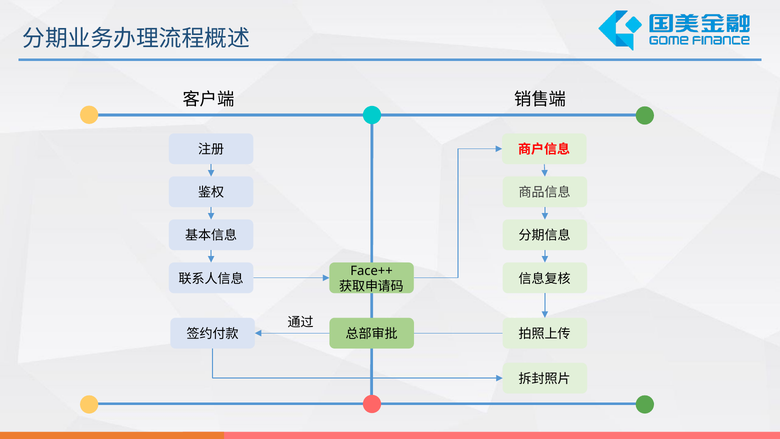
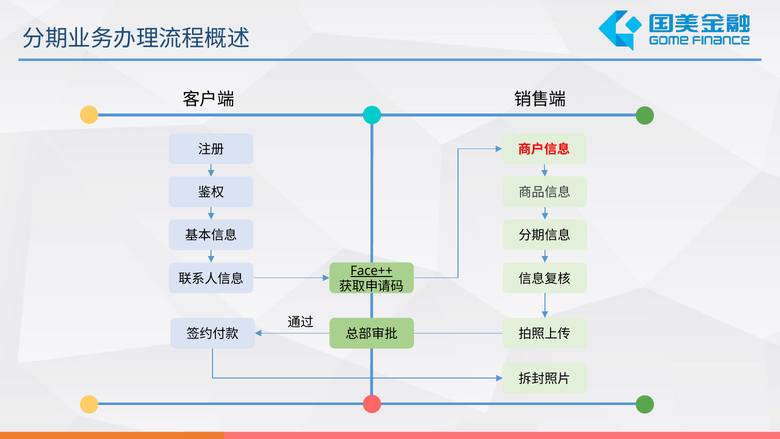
Face++ underline: none -> present (372, 271)
